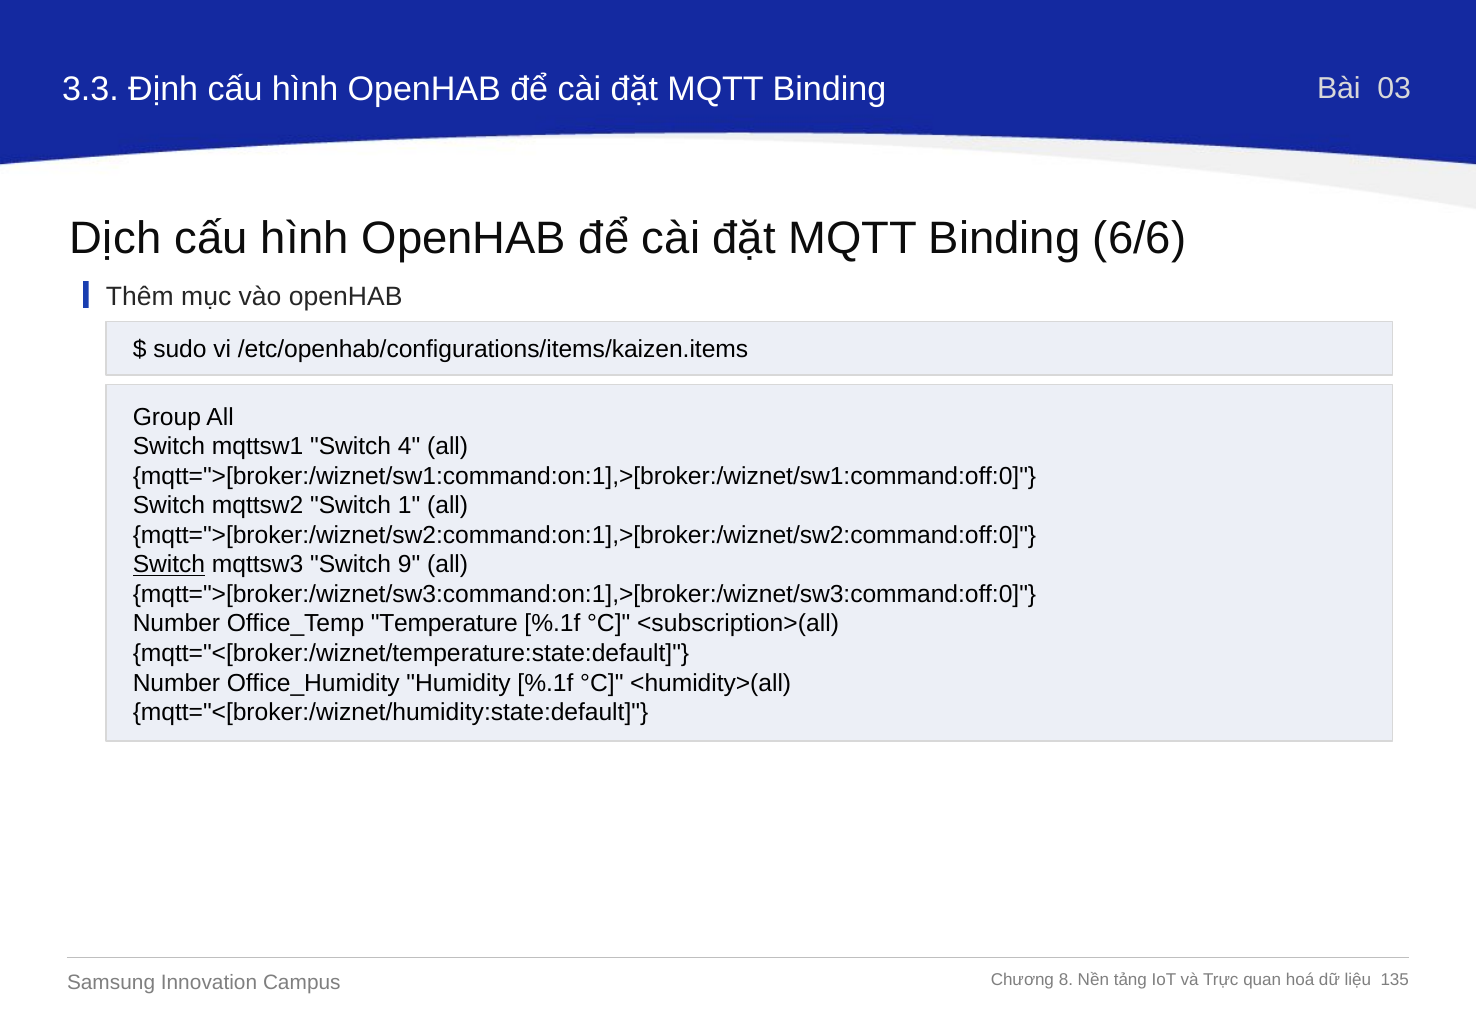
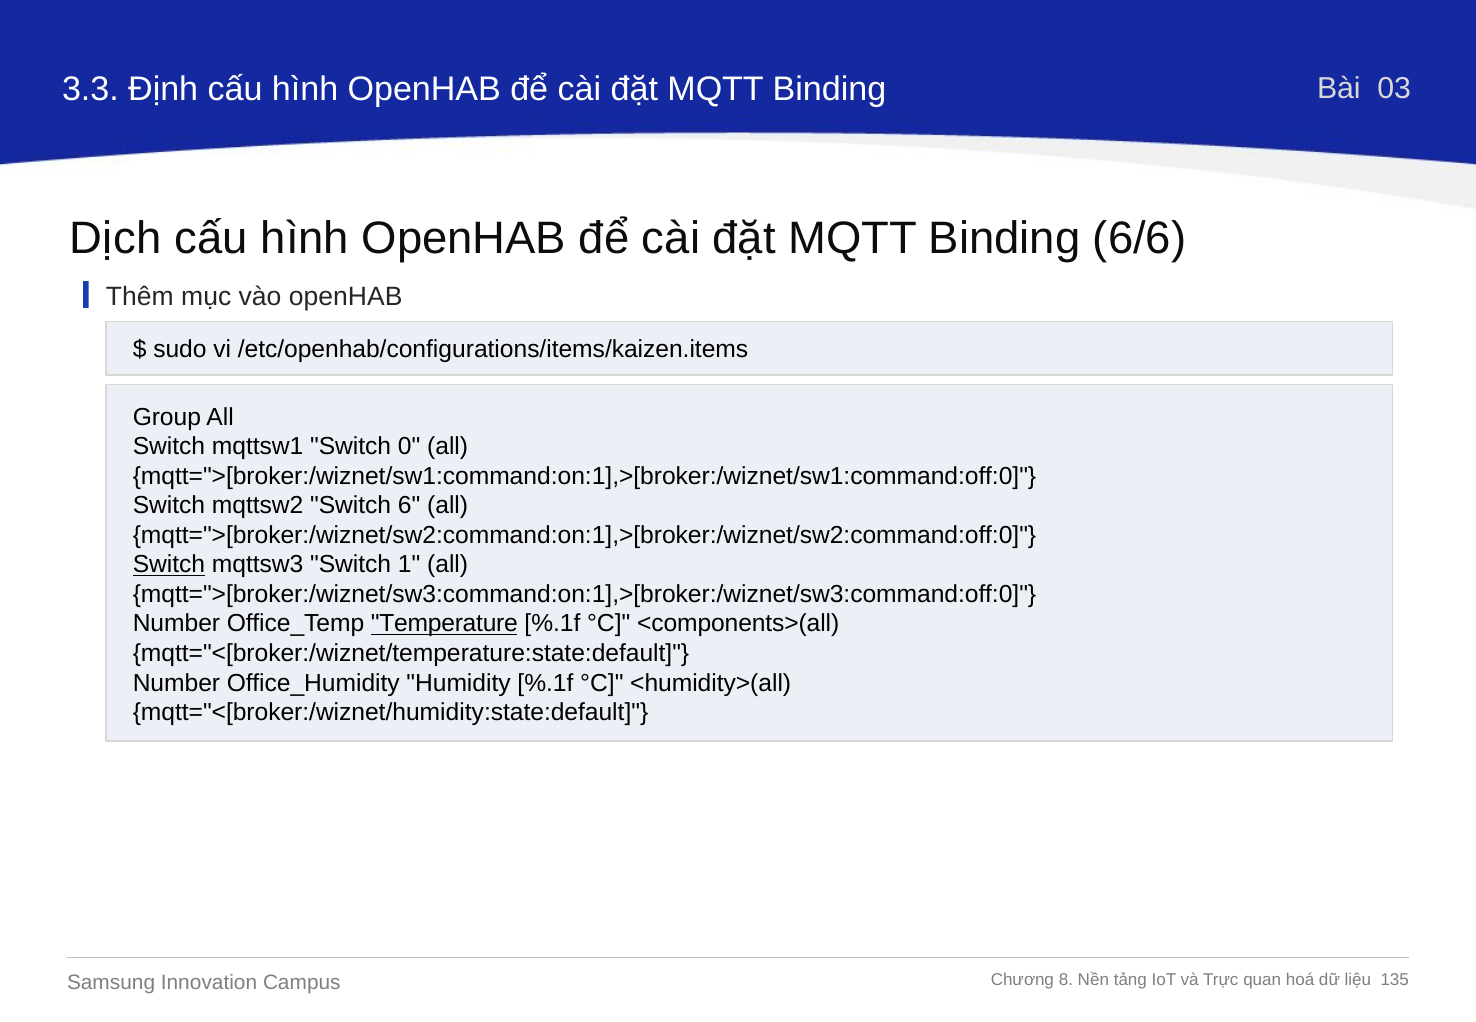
4: 4 -> 0 (409, 447)
1: 1 -> 6 (409, 506)
9: 9 -> 1 (409, 565)
Temperature underline: none -> present (444, 624)
<subscription>(all: <subscription>(all -> <components>(all (738, 624)
